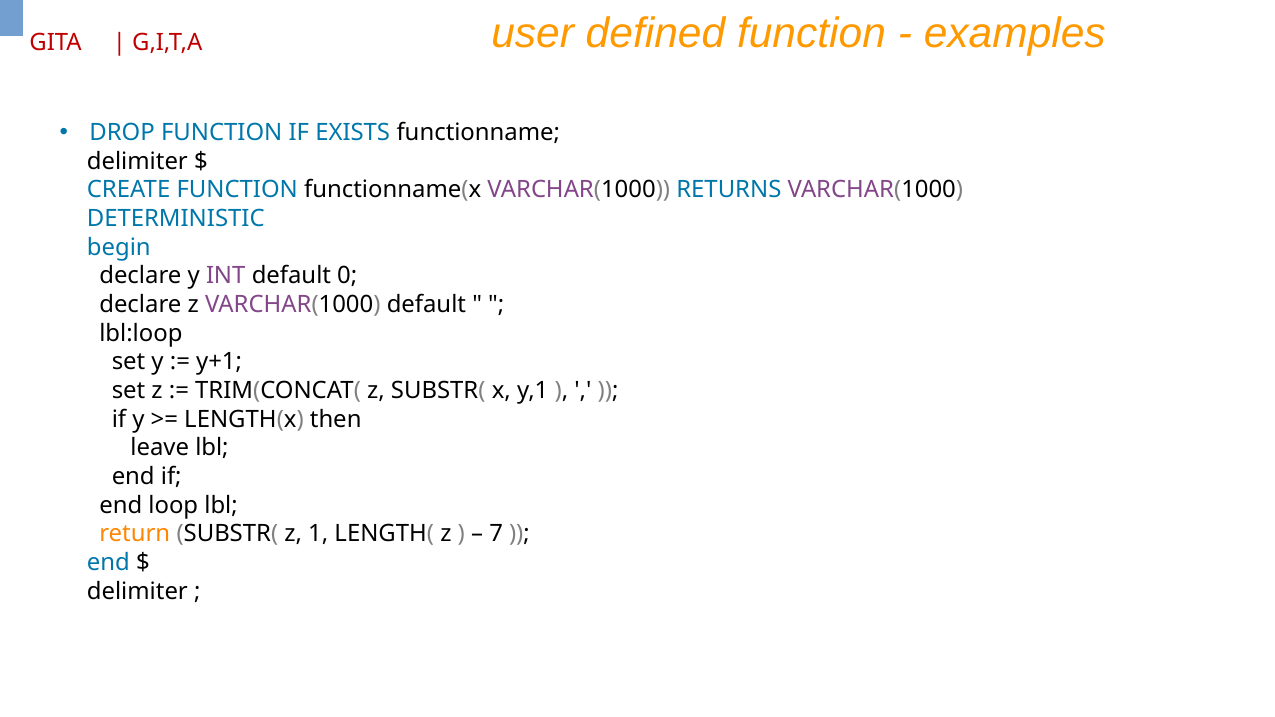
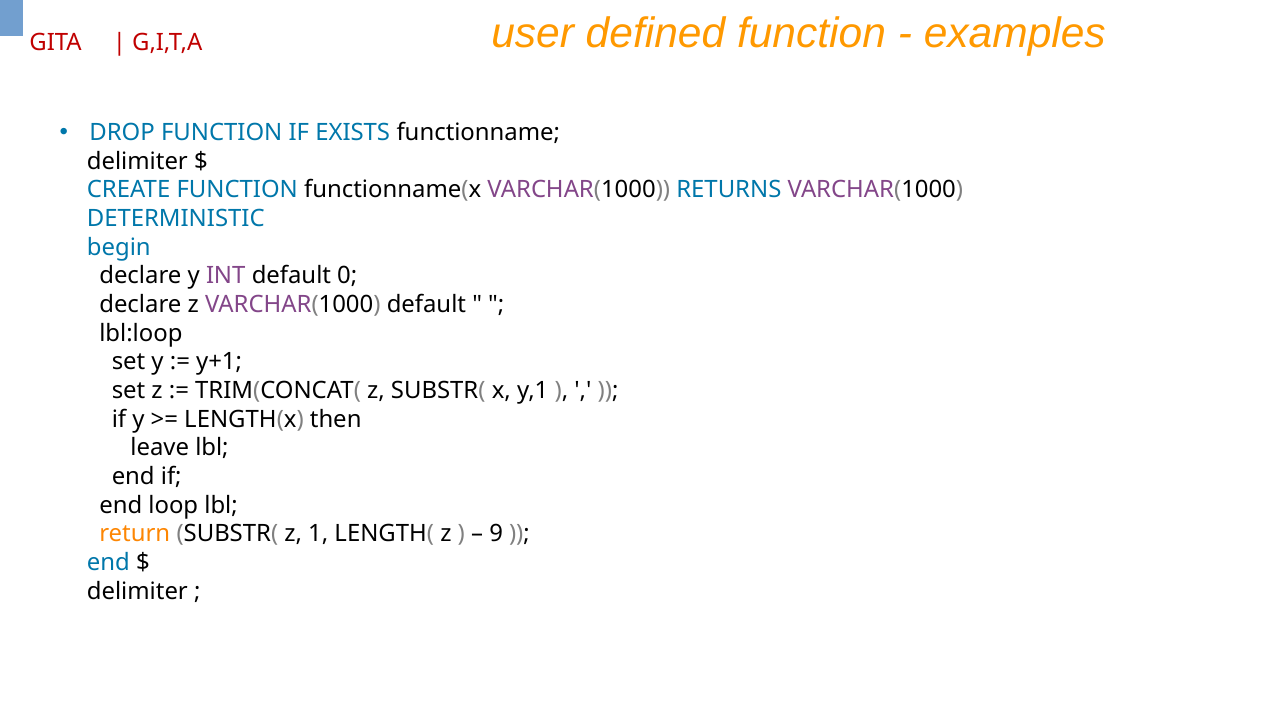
7: 7 -> 9 (496, 534)
